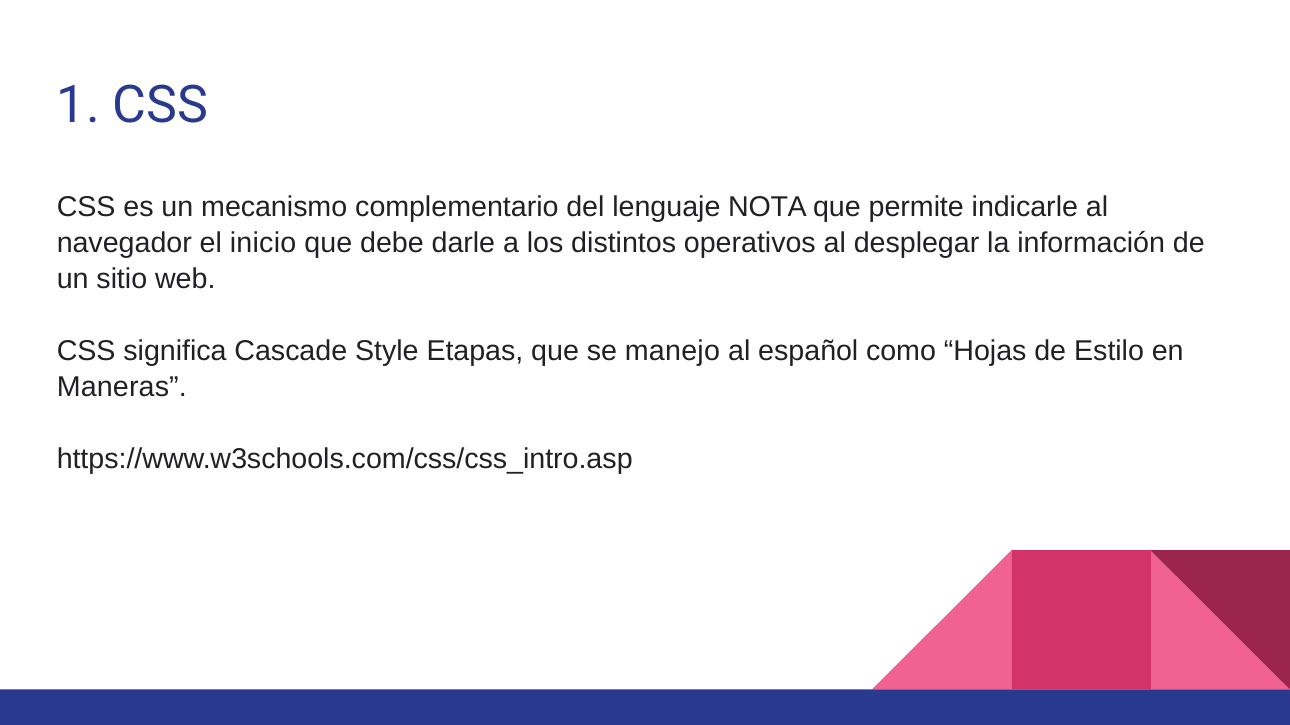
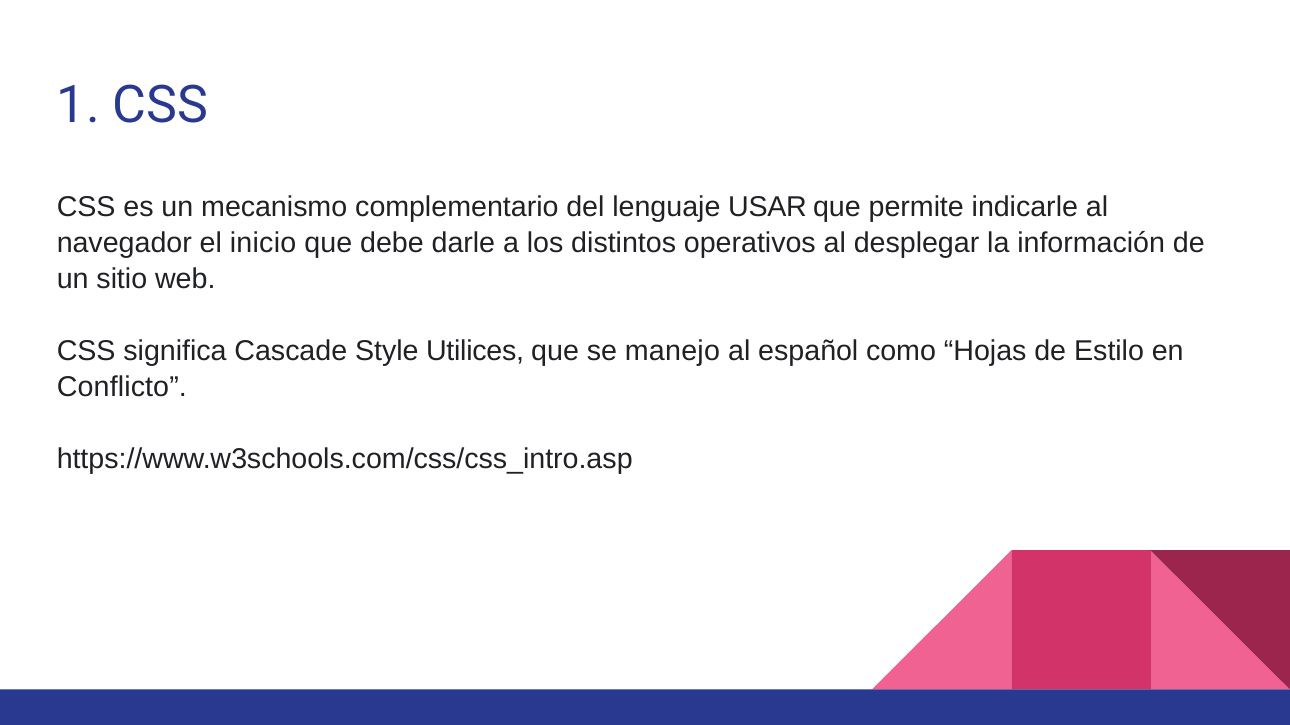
NOTA: NOTA -> USAR (767, 207)
Etapas: Etapas -> Utilices (475, 351)
Maneras: Maneras -> Conflicto (122, 388)
